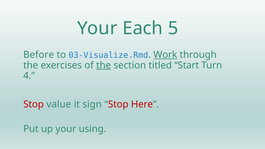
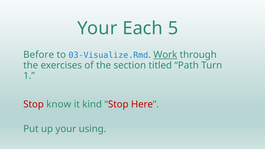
the underline: present -> none (104, 65)
Start: Start -> Path (187, 65)
4: 4 -> 1 (29, 76)
value: value -> know (59, 104)
sign: sign -> kind (92, 104)
